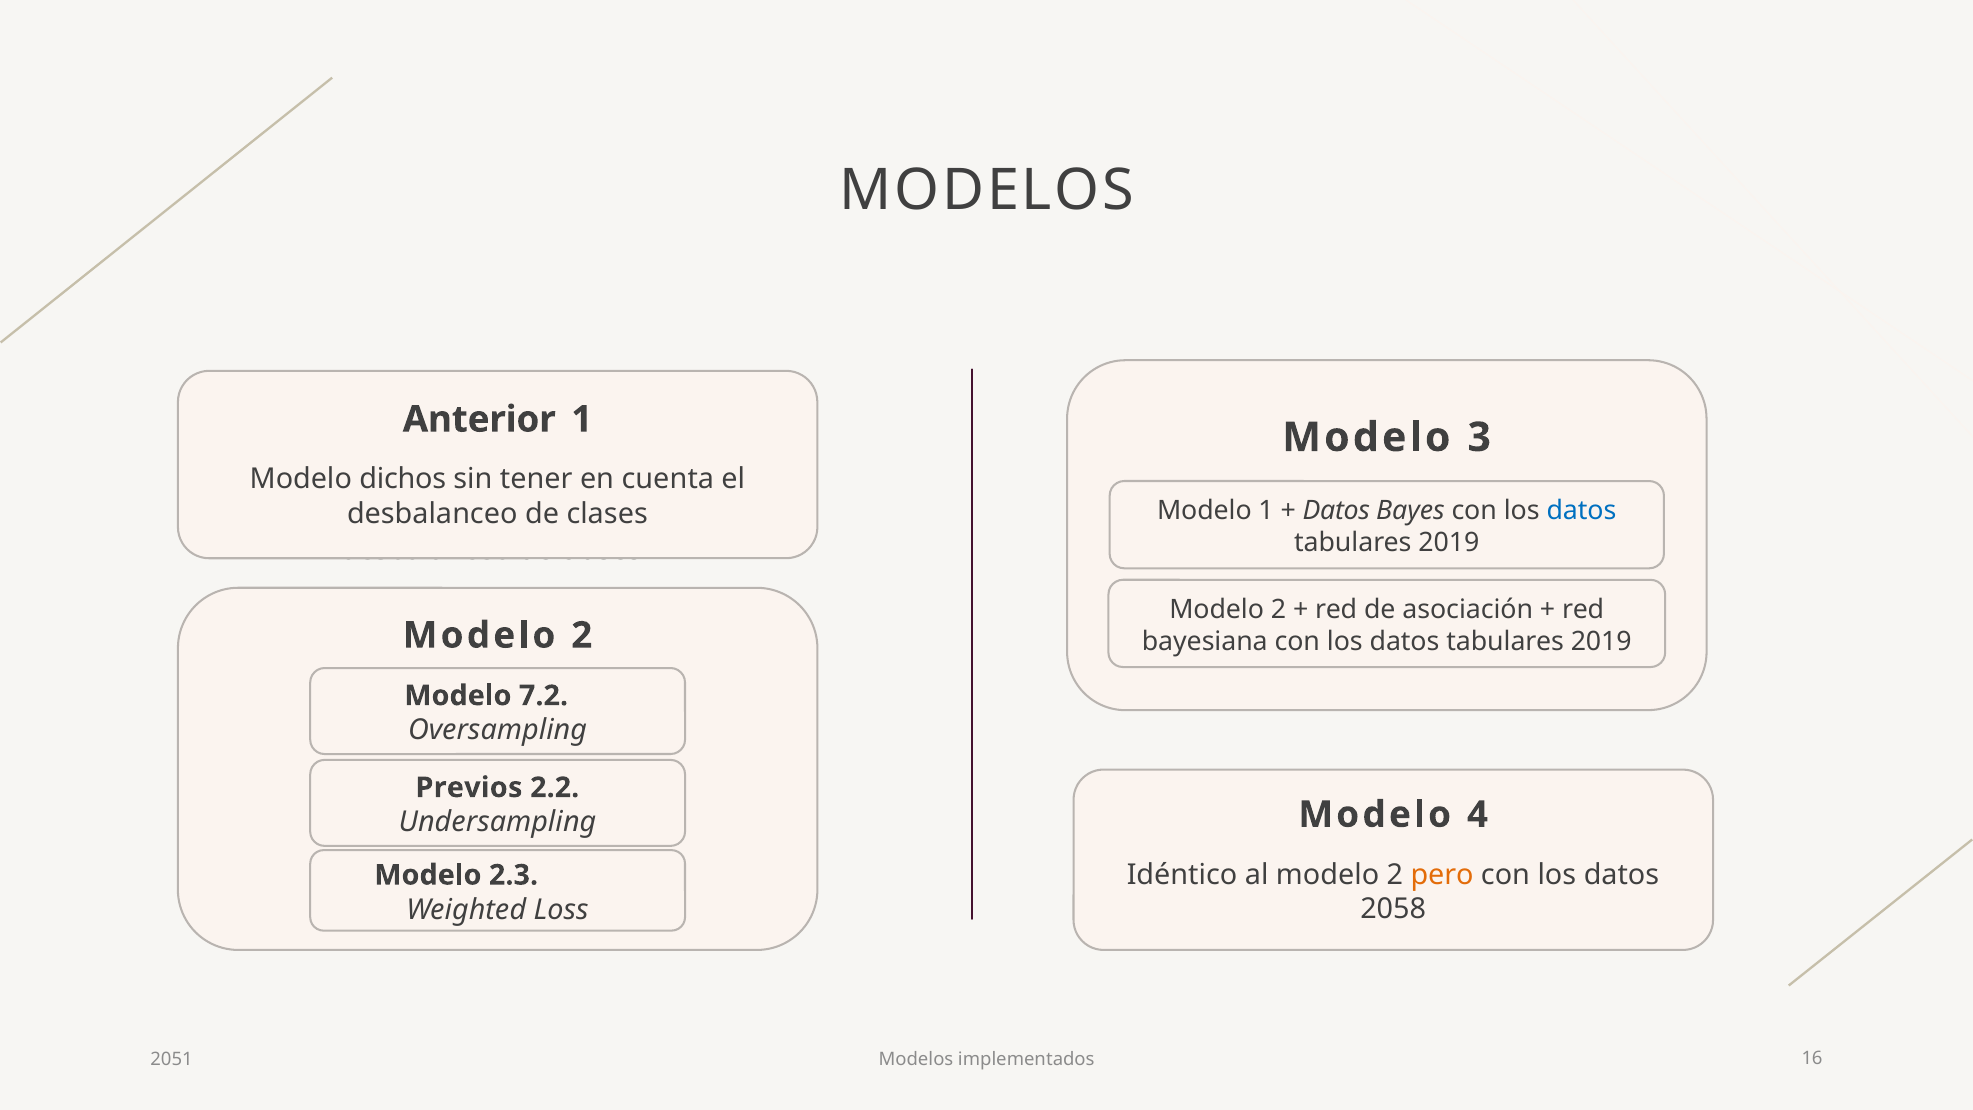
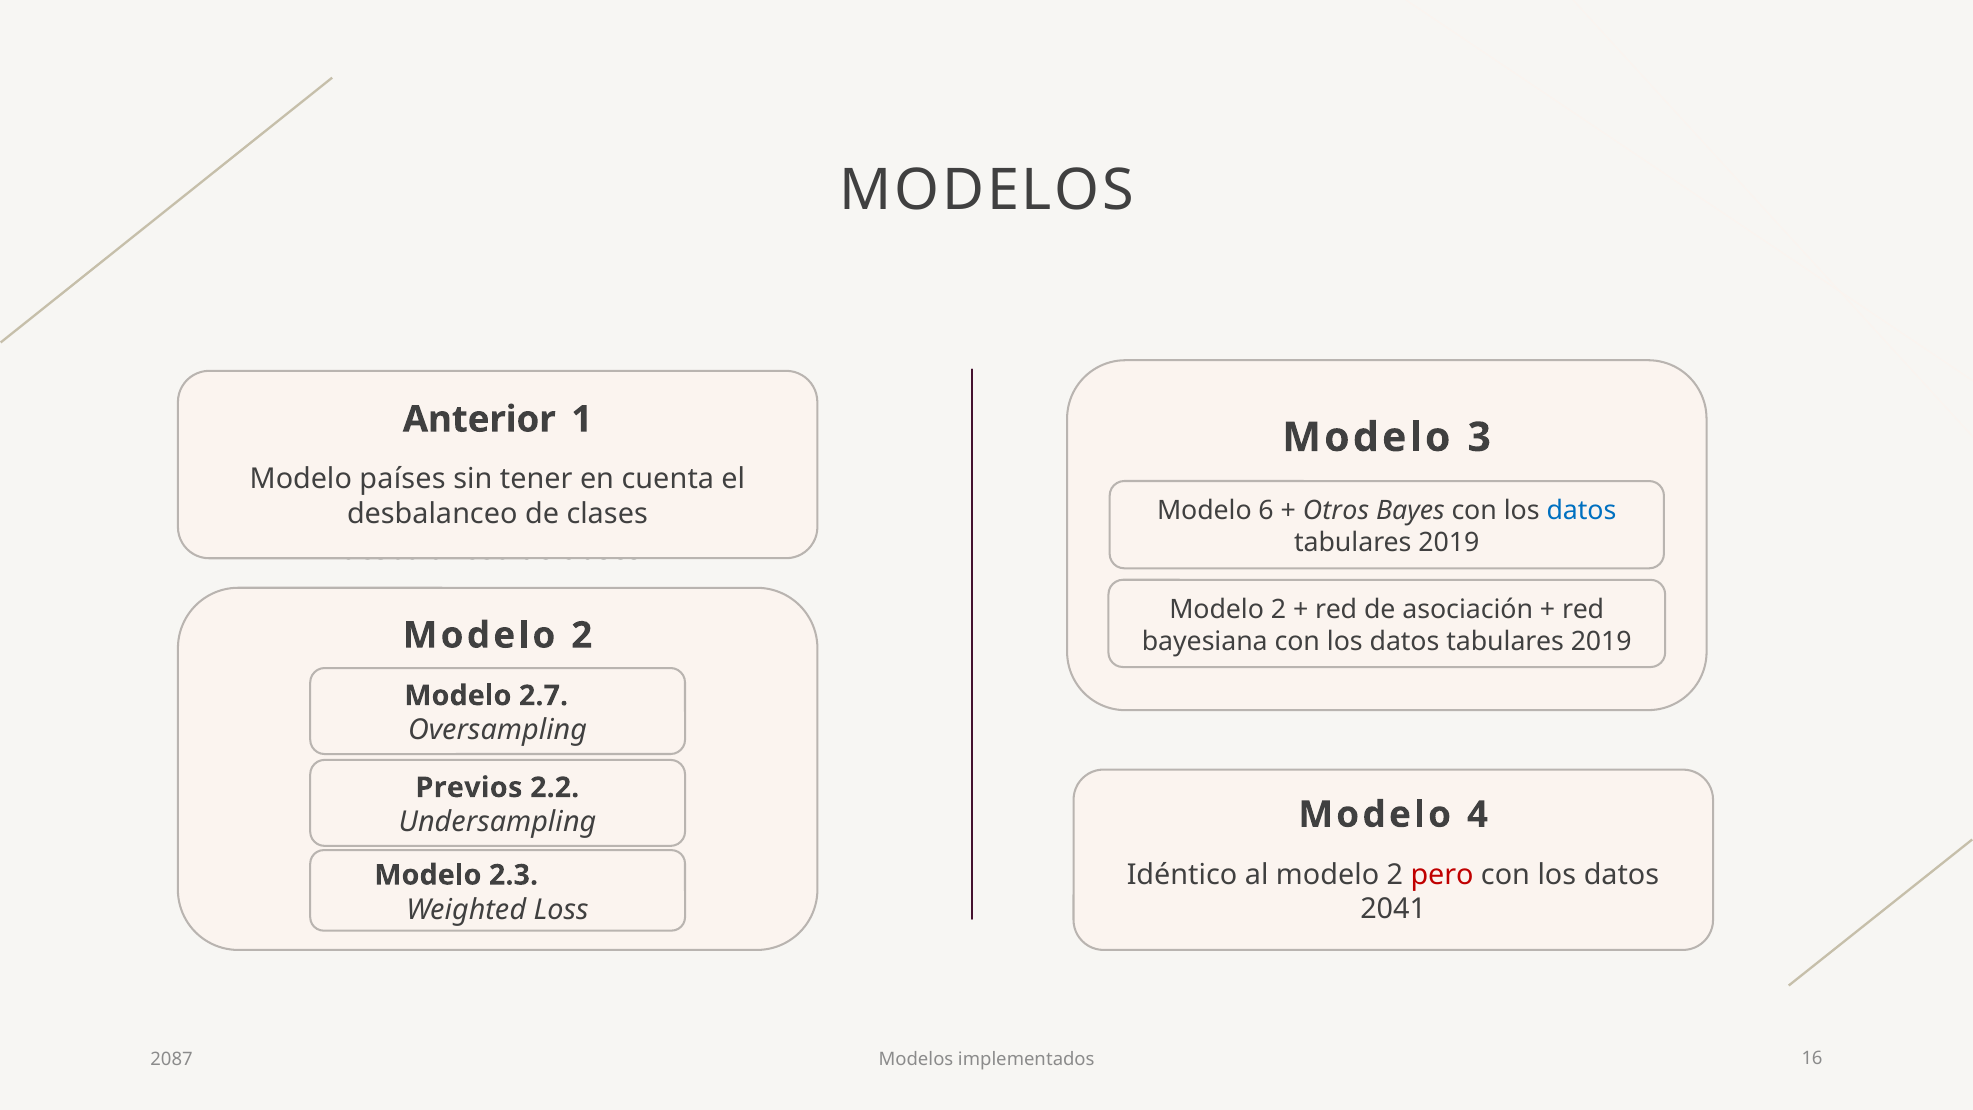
dichos: dichos -> países (403, 479)
1: 1 -> 6 (1266, 510)
Datos: Datos -> Otros (1336, 510)
7.2: 7.2 -> 2.7 (544, 696)
pero colour: orange -> red (1442, 875)
2058: 2058 -> 2041 (1393, 909)
2051: 2051 -> 2087 (172, 1059)
